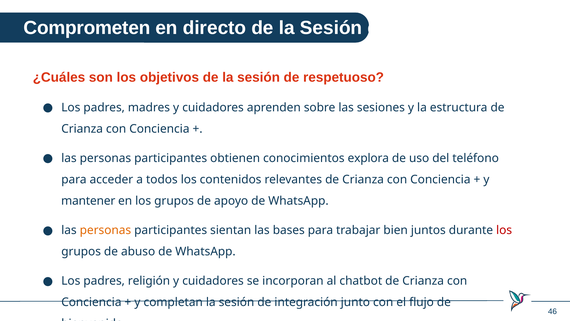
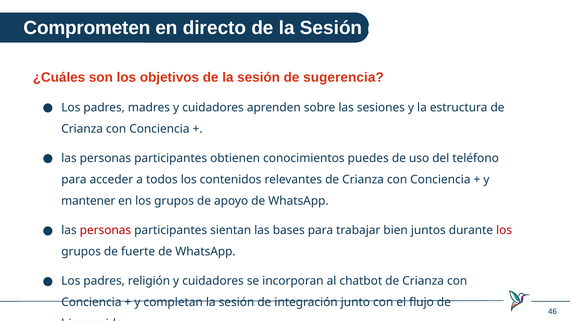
respetuoso: respetuoso -> sugerencia (343, 77)
explora: explora -> puedes (368, 158)
personas colour: orange -> red (105, 230)
abuso: abuso -> fuerte (138, 251)
